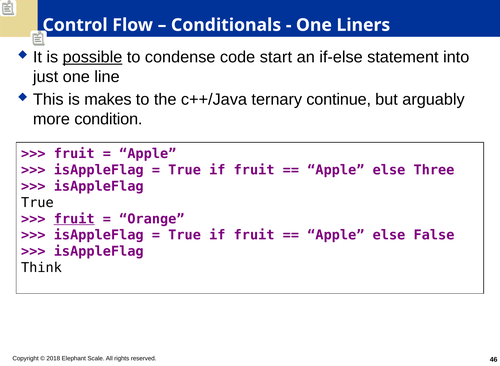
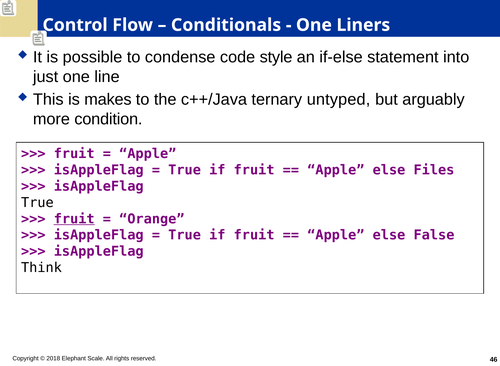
possible underline: present -> none (93, 57)
start: start -> style (276, 57)
continue: continue -> untyped (339, 99)
Three: Three -> Files (434, 170)
